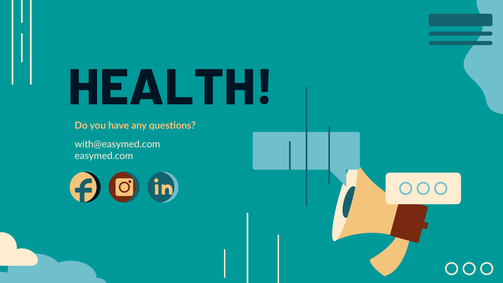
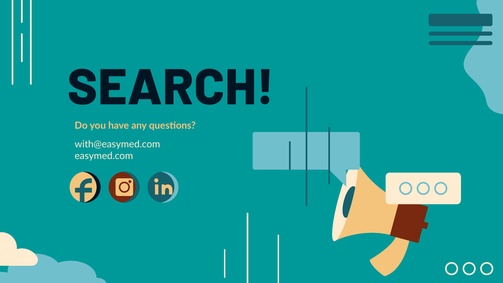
HEALTH: HEALTH -> SEARCH (171, 88)
